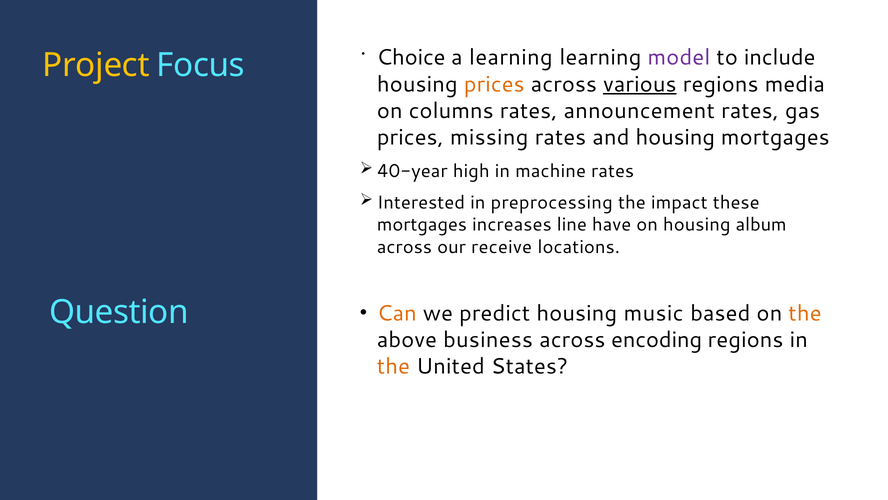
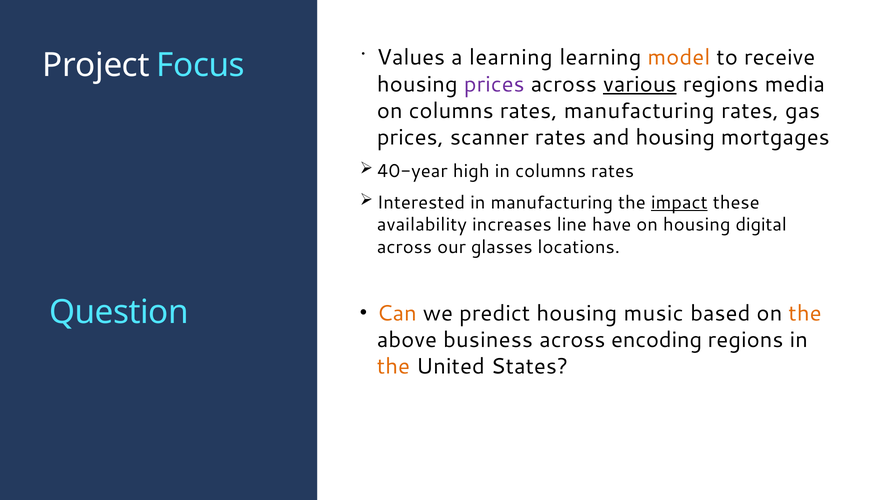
Project colour: yellow -> white (96, 65)
Choice: Choice -> Values (411, 58)
model colour: purple -> orange (679, 58)
include: include -> receive (780, 58)
prices colour: orange -> purple (494, 84)
rates announcement: announcement -> manufacturing (639, 111)
missing: missing -> scanner (489, 137)
in machine: machine -> columns (551, 171)
in preprocessing: preprocessing -> manufacturing (552, 202)
impact underline: none -> present (679, 202)
mortgages: mortgages -> availability (422, 225)
album: album -> digital (761, 225)
receive: receive -> glasses (502, 247)
